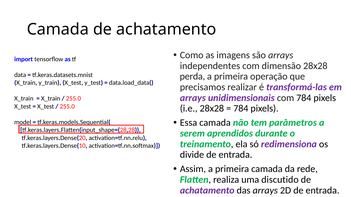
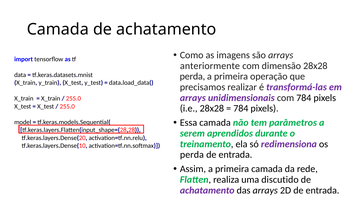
independentes: independentes -> anteriormente (210, 66)
divide: divide -> perda (192, 155)
